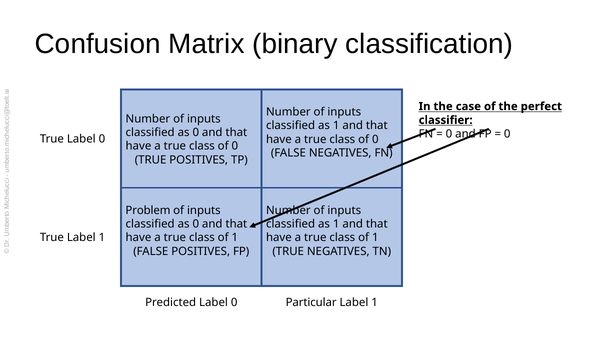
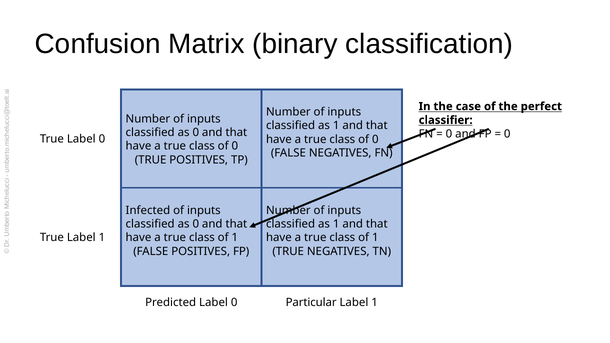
Problem: Problem -> Infected (148, 210)
